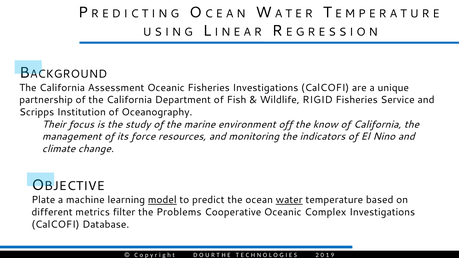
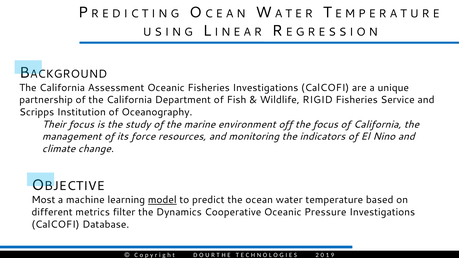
the know: know -> focus (325, 124)
Plate: Plate -> Most (43, 200)
water underline: present -> none (289, 200)
Problems: Problems -> Dynamics (179, 212)
Complex: Complex -> Pressure (325, 212)
